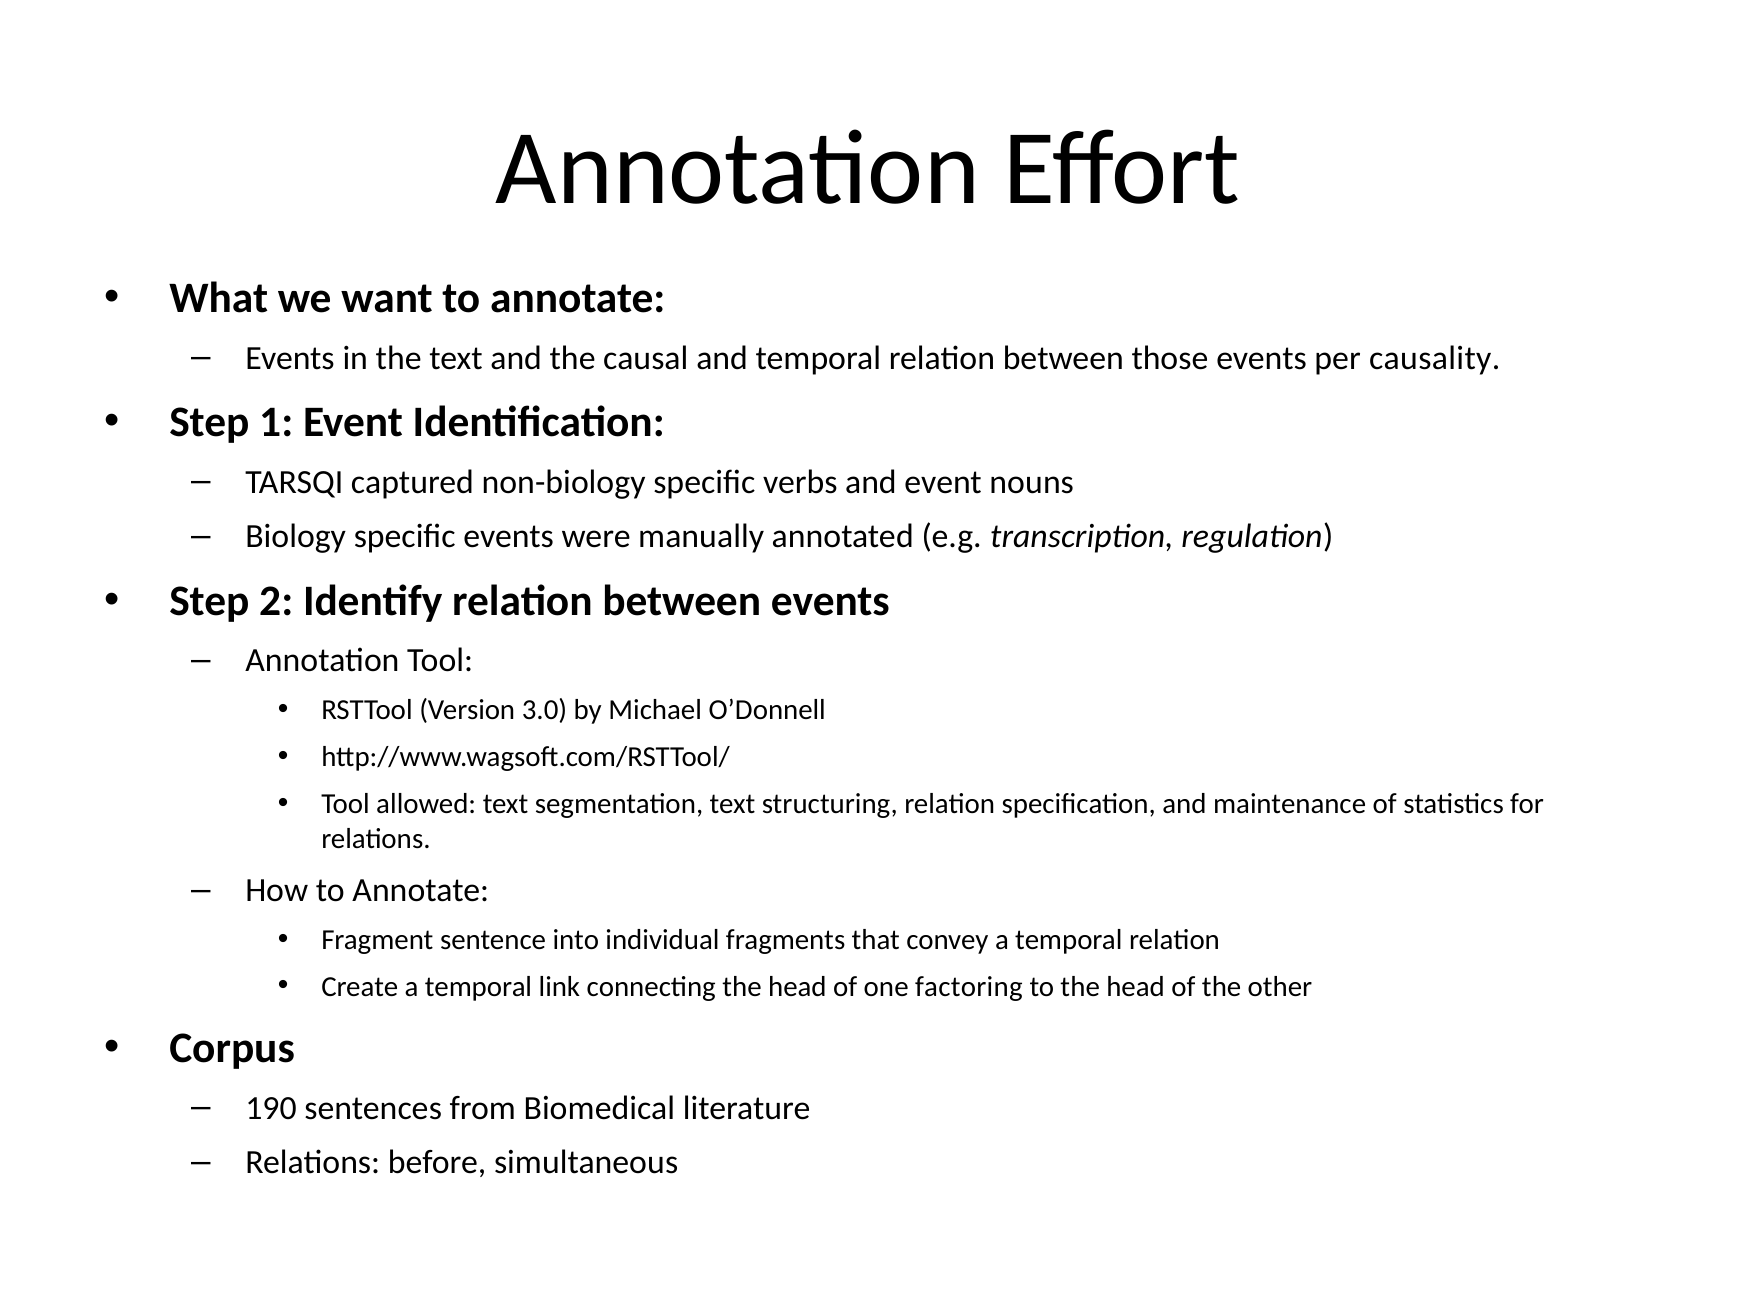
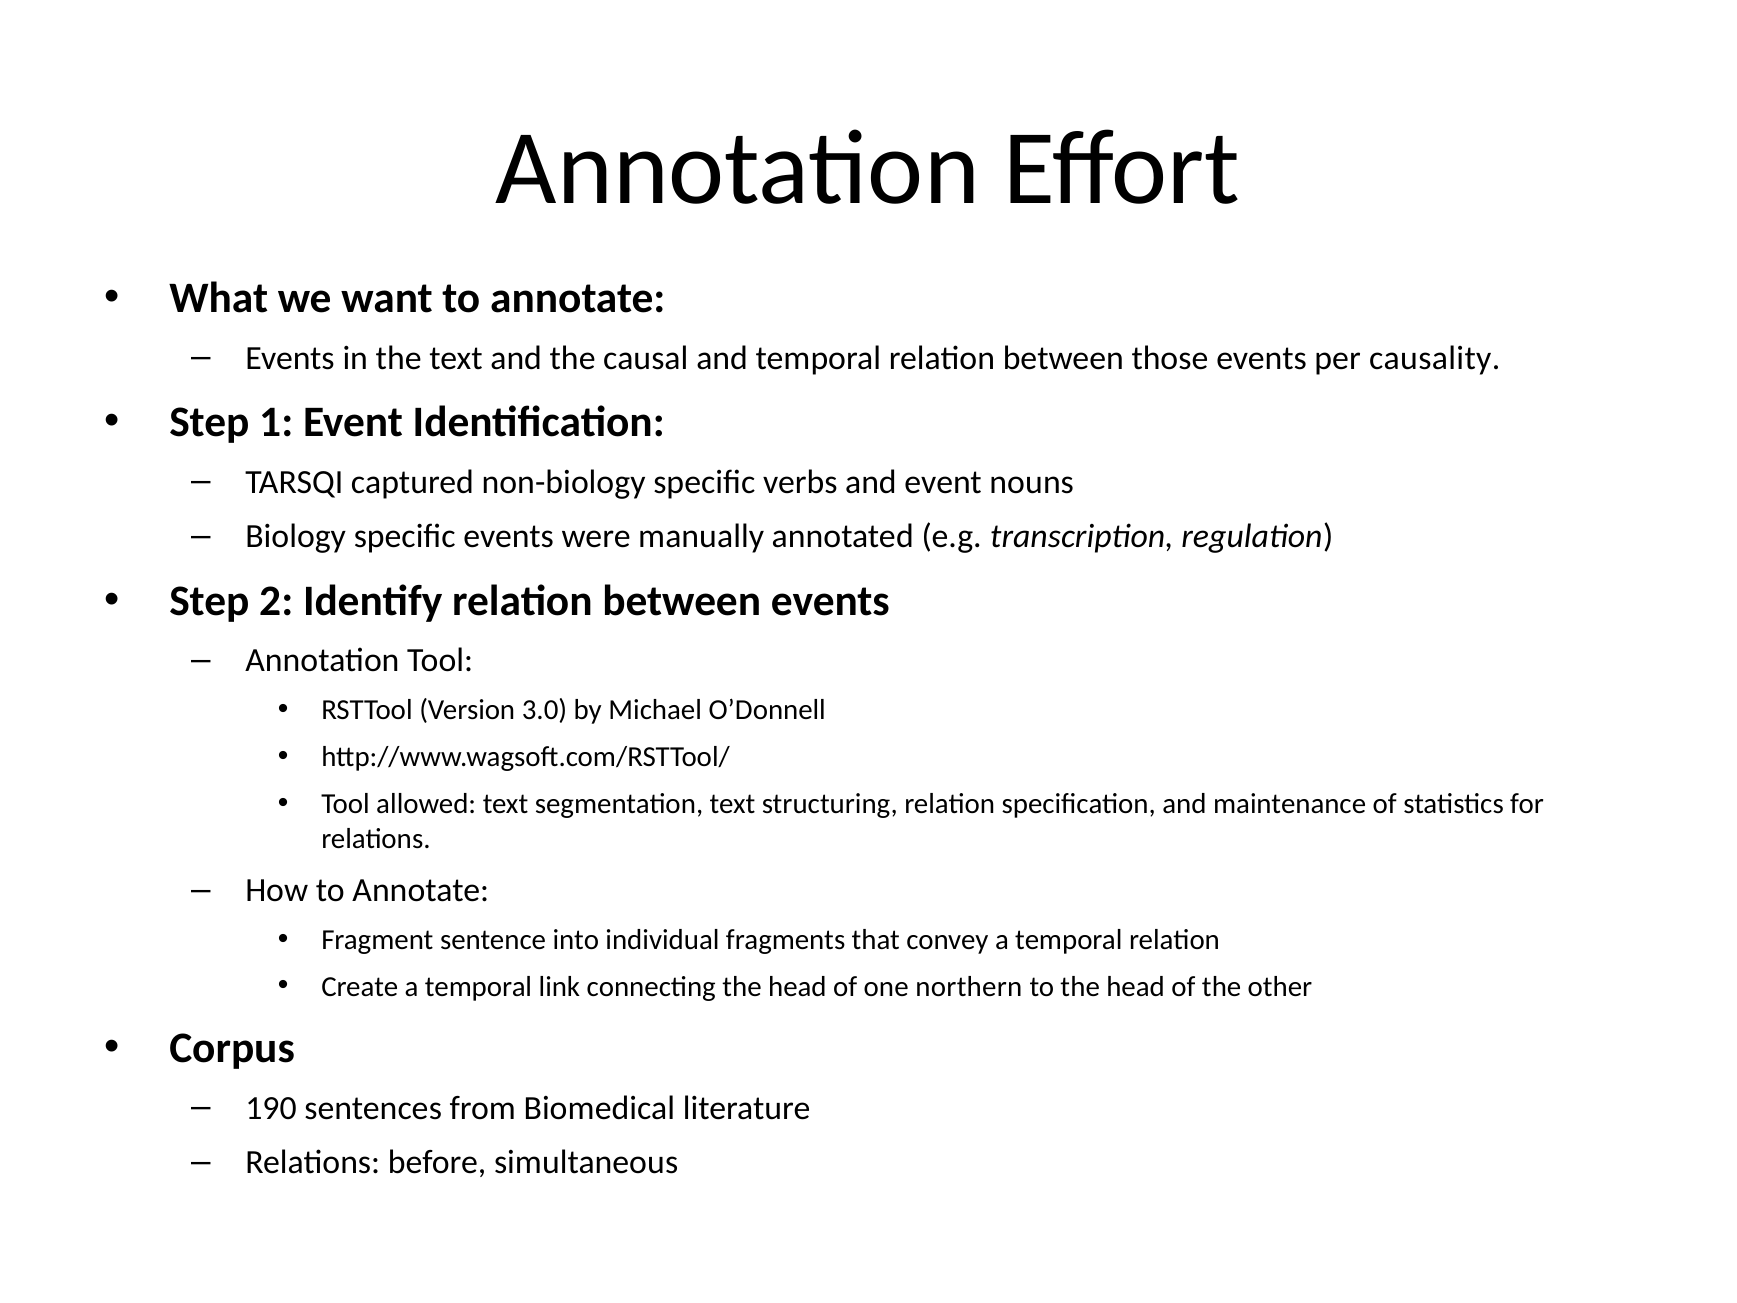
factoring: factoring -> northern (969, 986)
